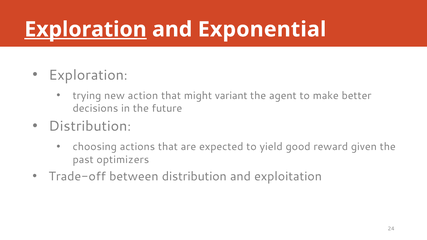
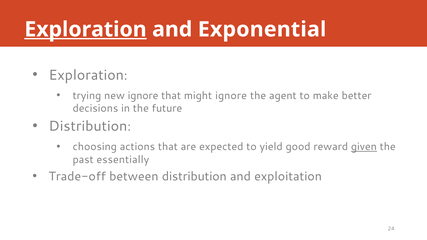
new action: action -> ignore (143, 96)
might variant: variant -> ignore (231, 96)
given underline: none -> present (364, 147)
optimizers: optimizers -> essentially (123, 160)
